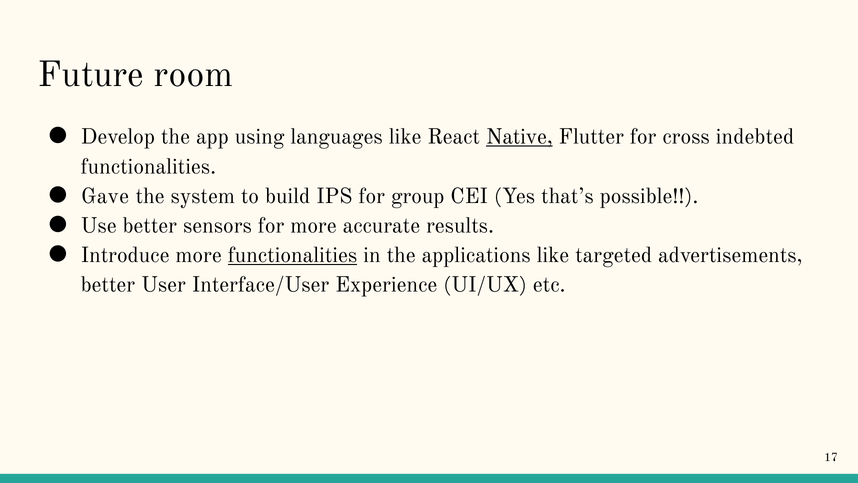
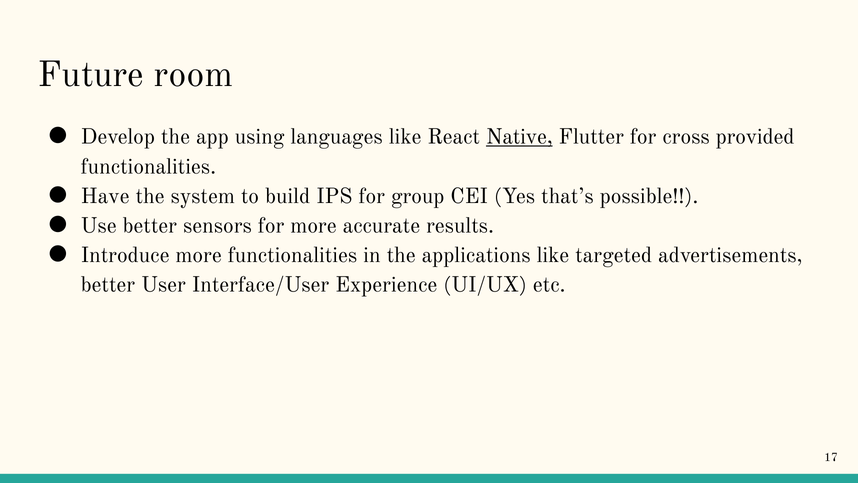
indebted: indebted -> provided (755, 137)
Gave: Gave -> Have (105, 196)
functionalities underline: present -> none (293, 255)
